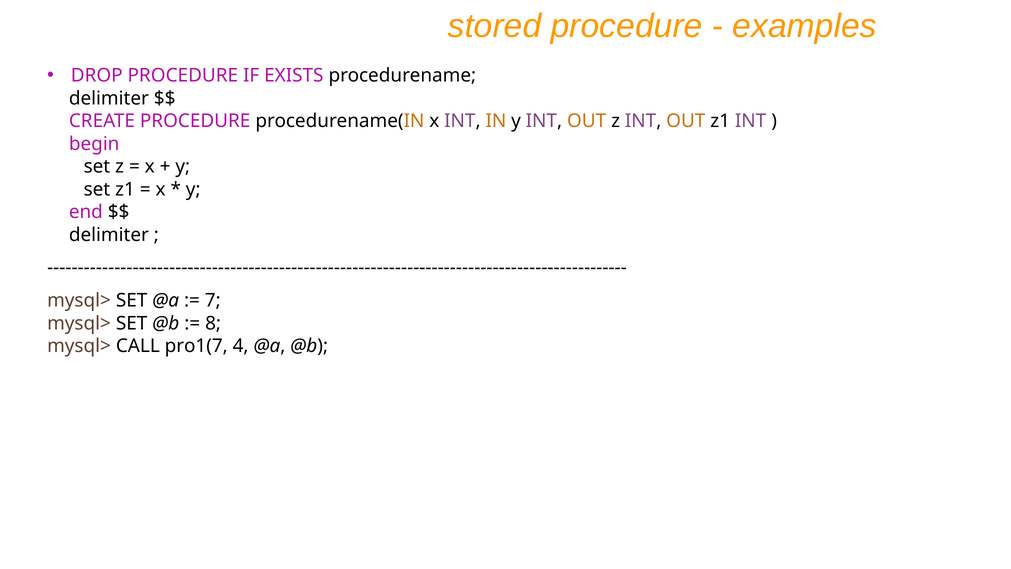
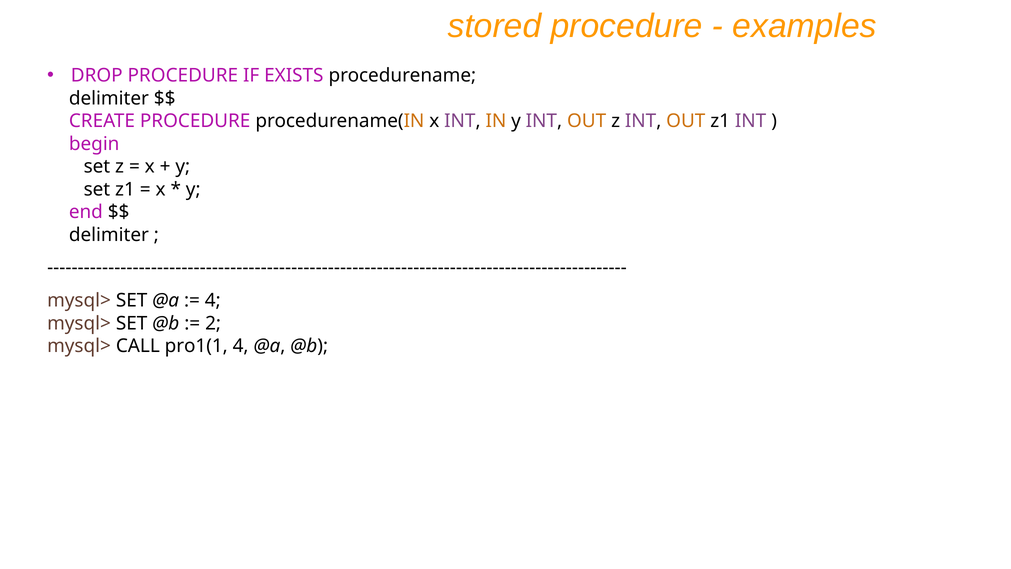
7: 7 -> 4 (213, 300)
8: 8 -> 2 (213, 323)
pro1(7: pro1(7 -> pro1(1 (196, 346)
